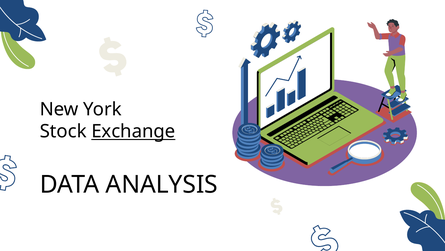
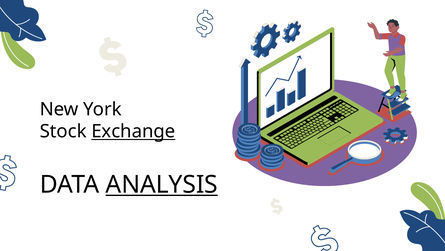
ANALYSIS underline: none -> present (162, 184)
